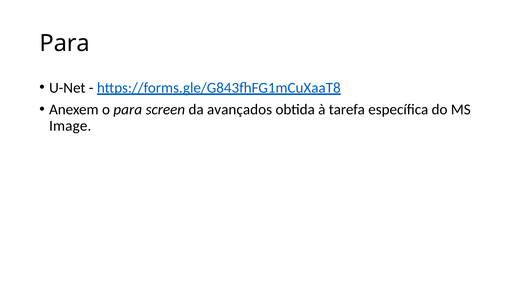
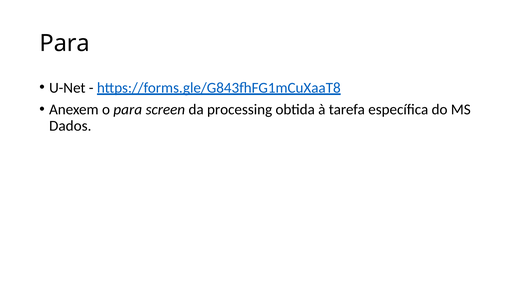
avançados: avançados -> processing (240, 109)
Image: Image -> Dados (70, 126)
